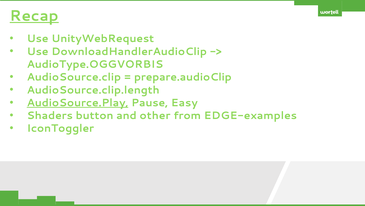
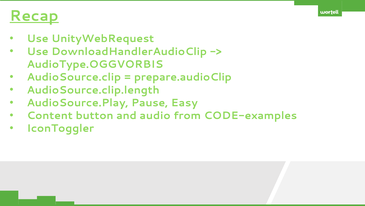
AudioSource.Play underline: present -> none (78, 102)
Shaders: Shaders -> Content (50, 115)
other: other -> audio (155, 115)
EDGE-examples: EDGE-examples -> CODE-examples (250, 115)
